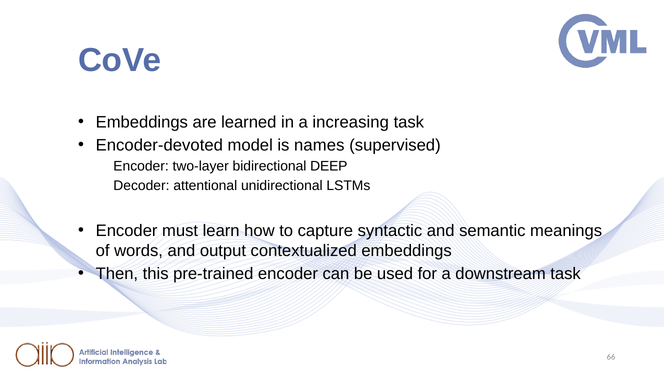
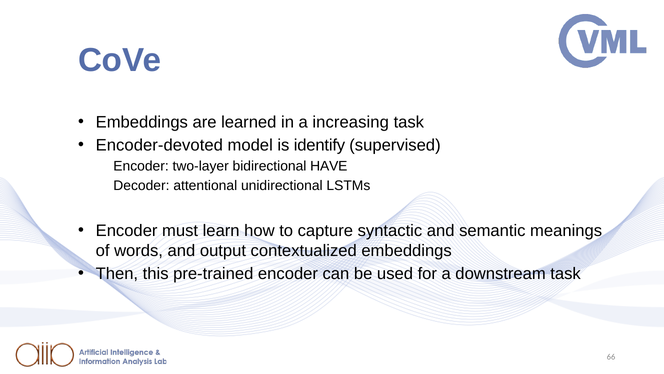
names: names -> identify (319, 145)
DEEP: DEEP -> HAVE (329, 166)
